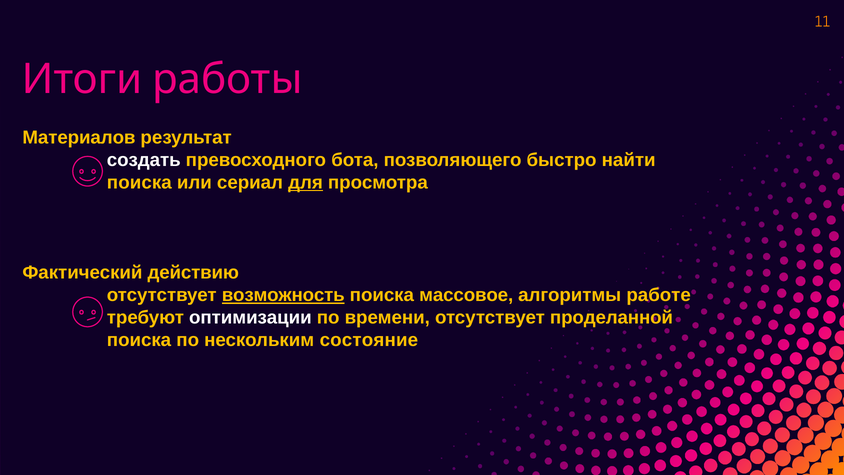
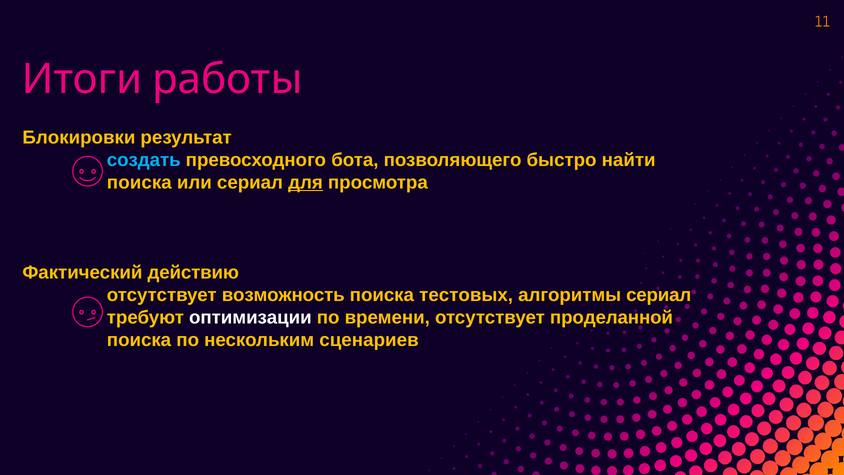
Материалов: Материалов -> Блокировки (79, 138)
создать colour: white -> light blue (144, 160)
возможность underline: present -> none (283, 295)
массовое: массовое -> тестовых (466, 295)
алгоритмы работе: работе -> сериал (659, 295)
состояние: состояние -> сценариев (369, 340)
